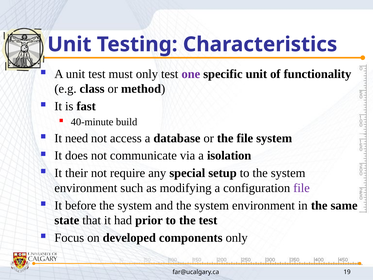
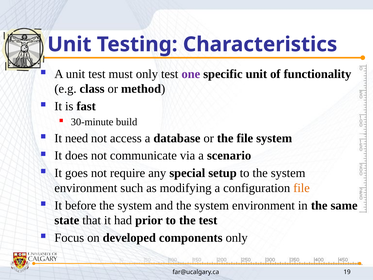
40-minute: 40-minute -> 30-minute (92, 122)
isolation: isolation -> scenario (229, 155)
their: their -> goes (76, 173)
file colour: purple -> orange (302, 188)
